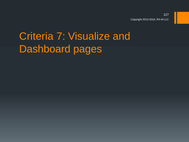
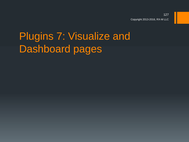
Criteria: Criteria -> Plugins (36, 36)
